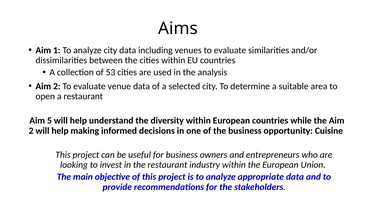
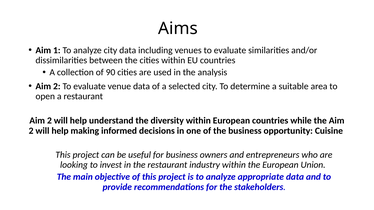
53: 53 -> 90 (111, 72)
5: 5 -> 2 (49, 121)
